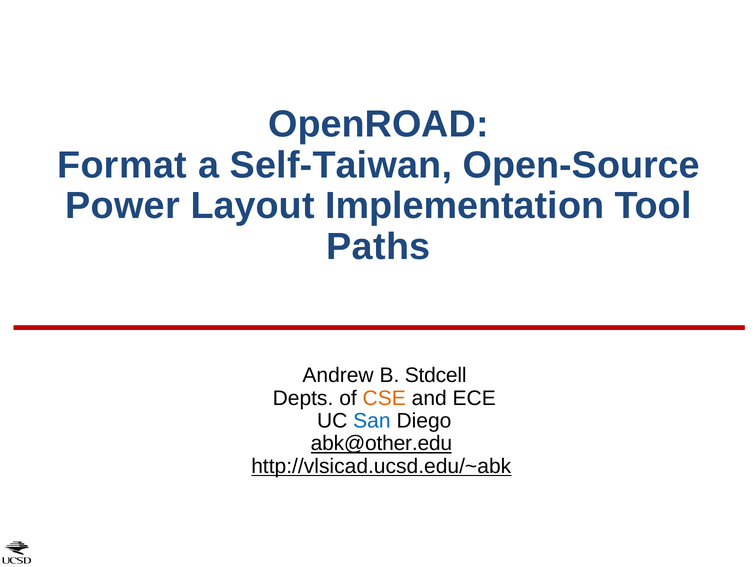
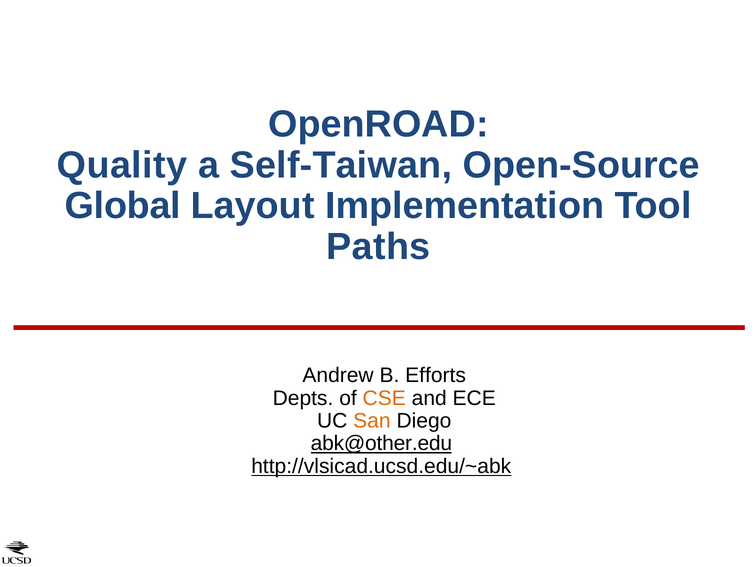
Format: Format -> Quality (122, 165)
Power: Power -> Global (123, 206)
Stdcell: Stdcell -> Efforts (436, 375)
San colour: blue -> orange (372, 421)
